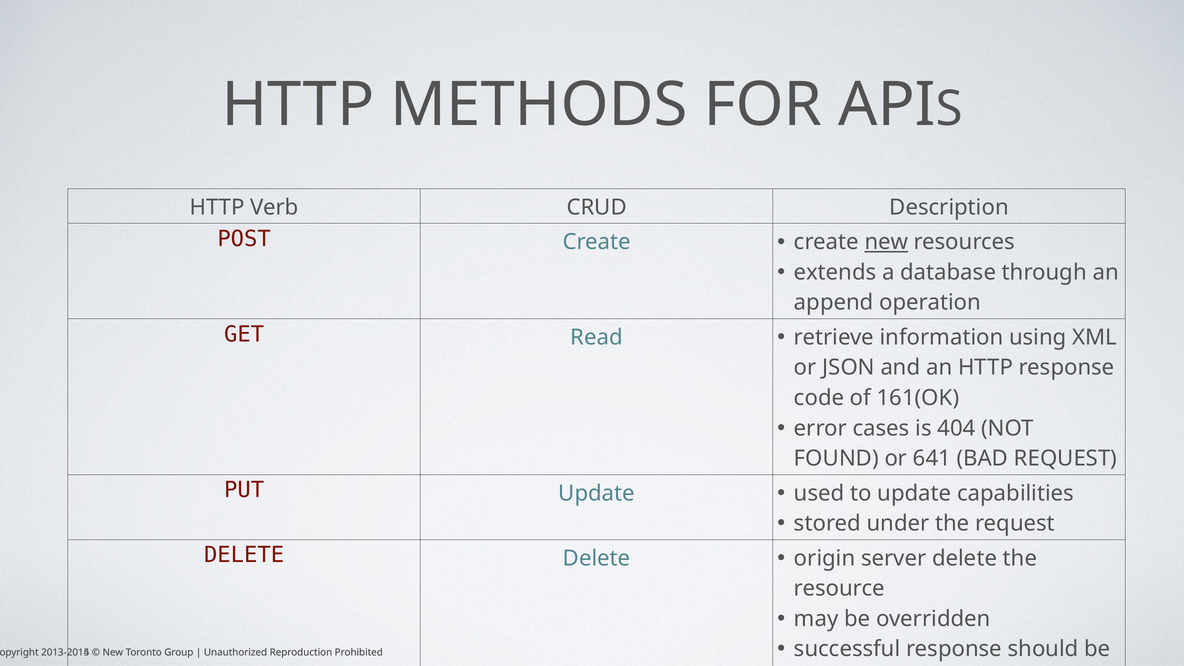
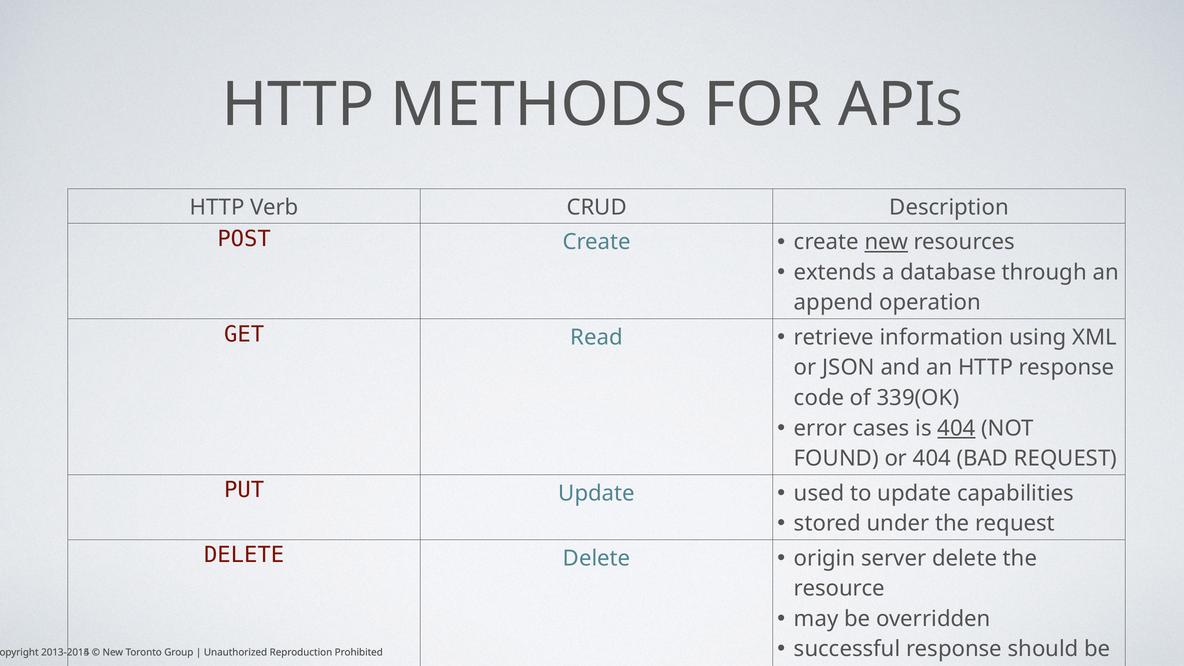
161(OK: 161(OK -> 339(OK (918, 398)
404 underline: none -> present (956, 428)
or 641: 641 -> 404 (932, 458)
